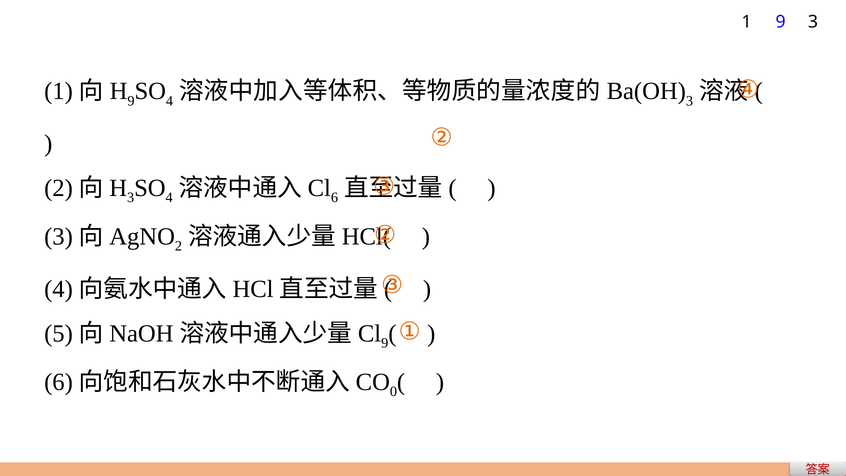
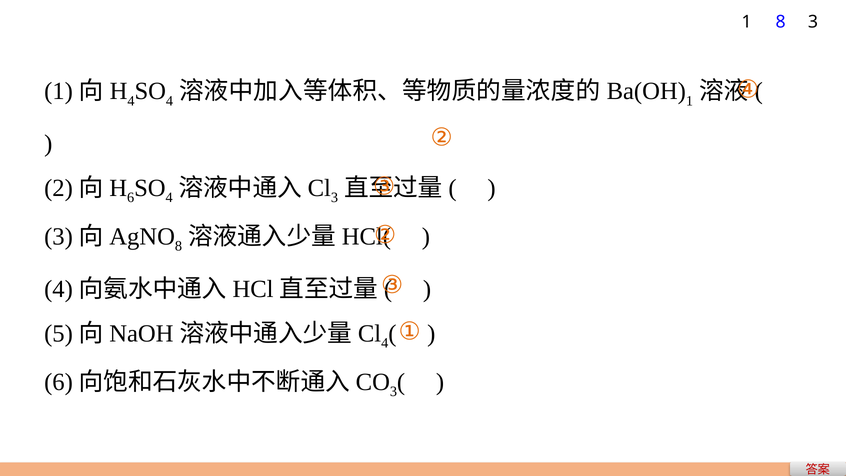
1 9: 9 -> 8 (781, 22)
9: 9 -> 4 (131, 101)
3: 3 -> 1 (690, 101)
3: 3 -> 6 (131, 198)
6: 6 -> 3 (335, 198)
2: 2 -> 8 (179, 246)
9: 9 -> 4 (385, 343)
0: 0 -> 3 (393, 392)
